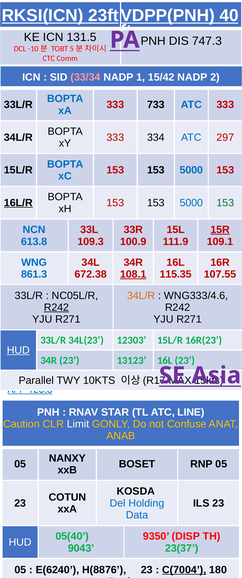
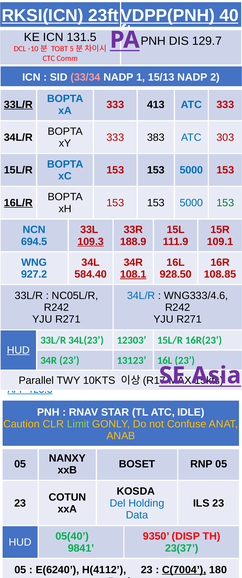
747.3: 747.3 -> 129.7 (207, 41)
15/42: 15/42 -> 15/13 (161, 77)
33L/R underline: none -> present (18, 105)
733: 733 -> 413 (156, 105)
334: 334 -> 383 (156, 138)
297: 297 -> 303 (225, 138)
15R underline: present -> none (220, 230)
613.8: 613.8 -> 694.5 (34, 242)
109.3 underline: none -> present (91, 242)
100.9: 100.9 -> 188.9 (133, 242)
861.3: 861.3 -> 927.2 (34, 275)
672.38: 672.38 -> 584.40 (91, 275)
115.35: 115.35 -> 928.50 (176, 275)
107.55: 107.55 -> 108.85 (220, 275)
34L/R colour: orange -> blue (141, 296)
R242 underline: present -> none (56, 308)
ATC LINE: LINE -> IDLE (191, 413)
Limit colour: white -> light green (78, 425)
9043: 9043 -> 9841 (81, 549)
H(8876: H(8876 -> H(4112 (104, 571)
